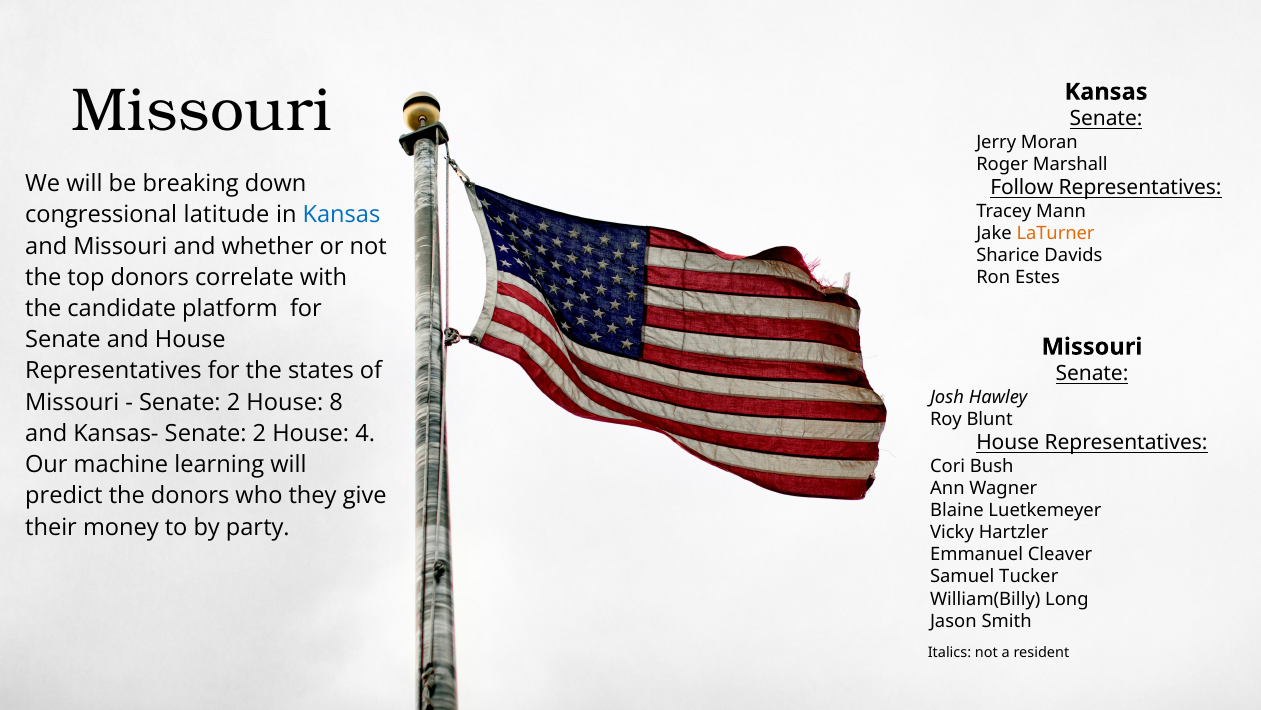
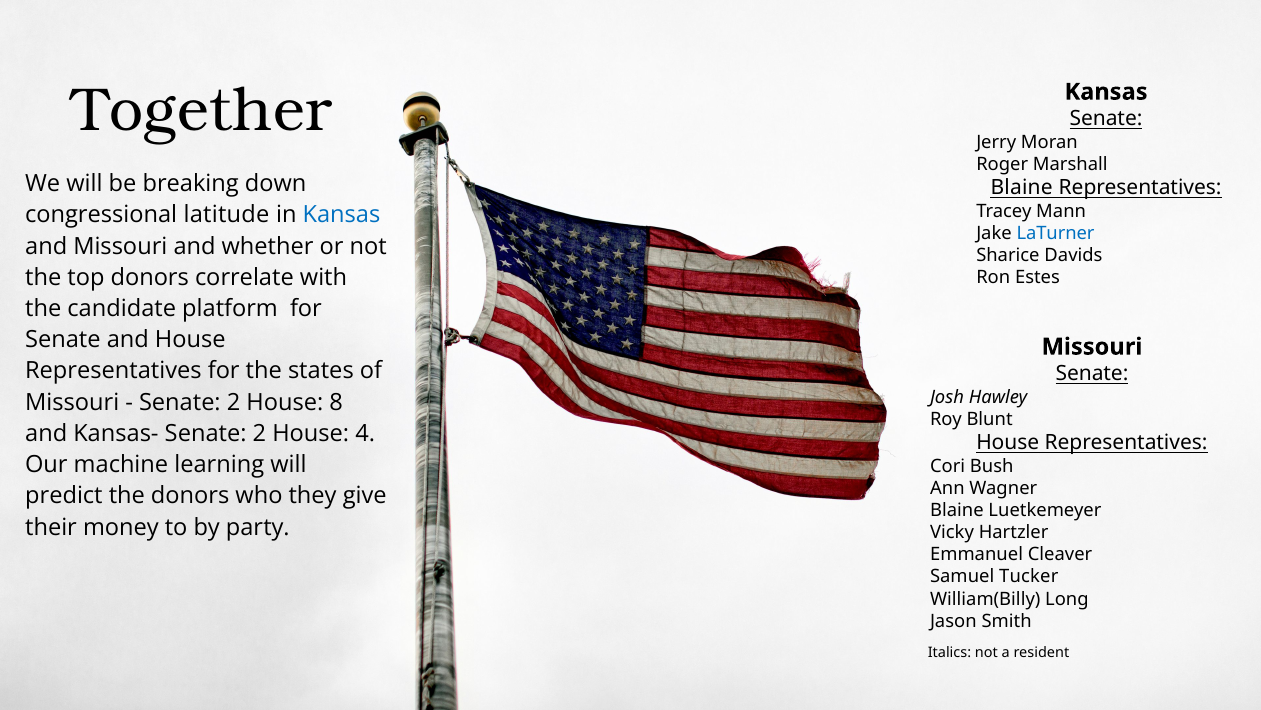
Missouri: Missouri -> Together (201, 111)
Follow: Follow -> Blaine (1022, 188)
LaTurner colour: orange -> blue (1055, 233)
